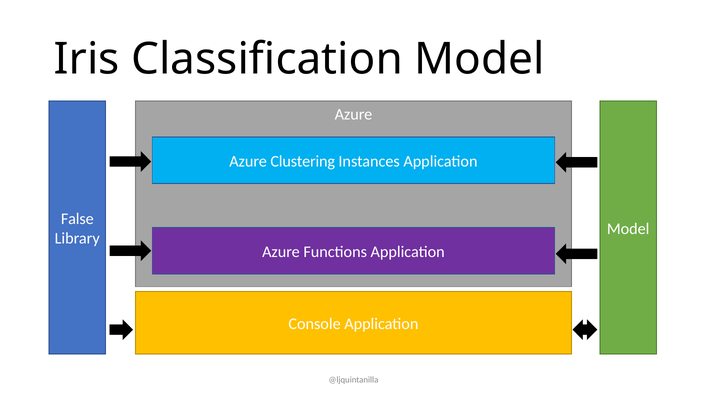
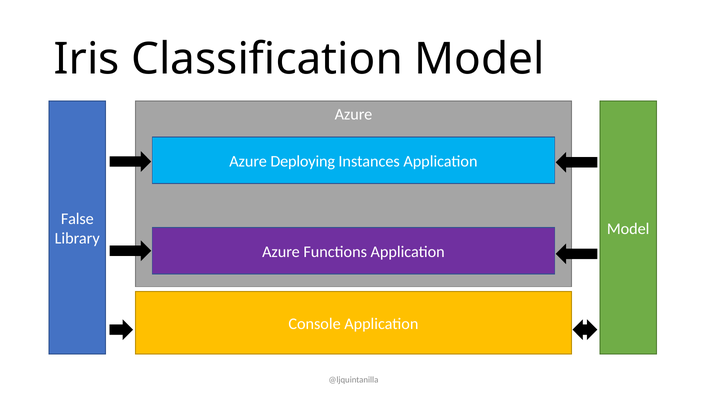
Clustering: Clustering -> Deploying (303, 161)
